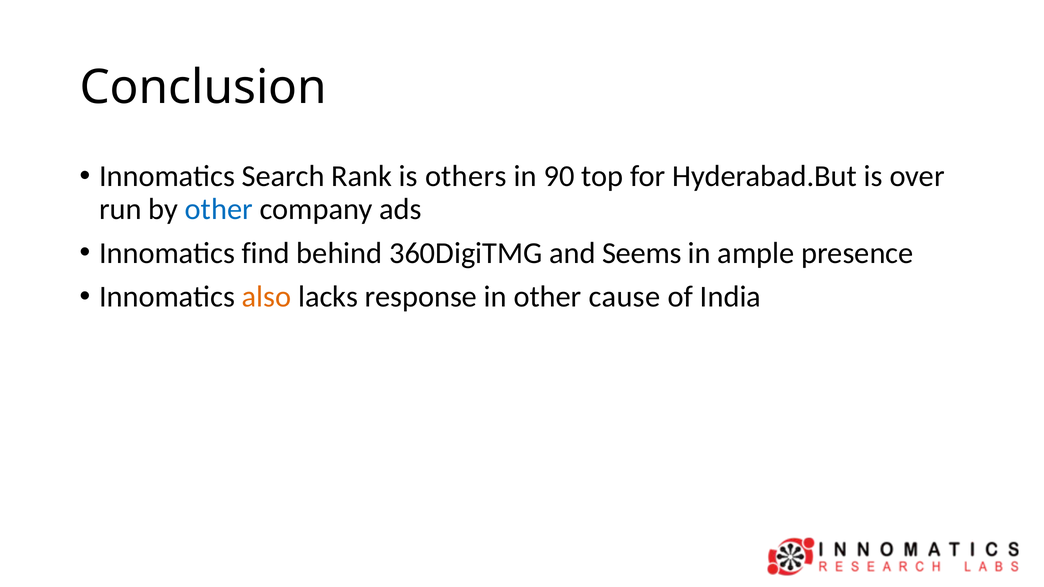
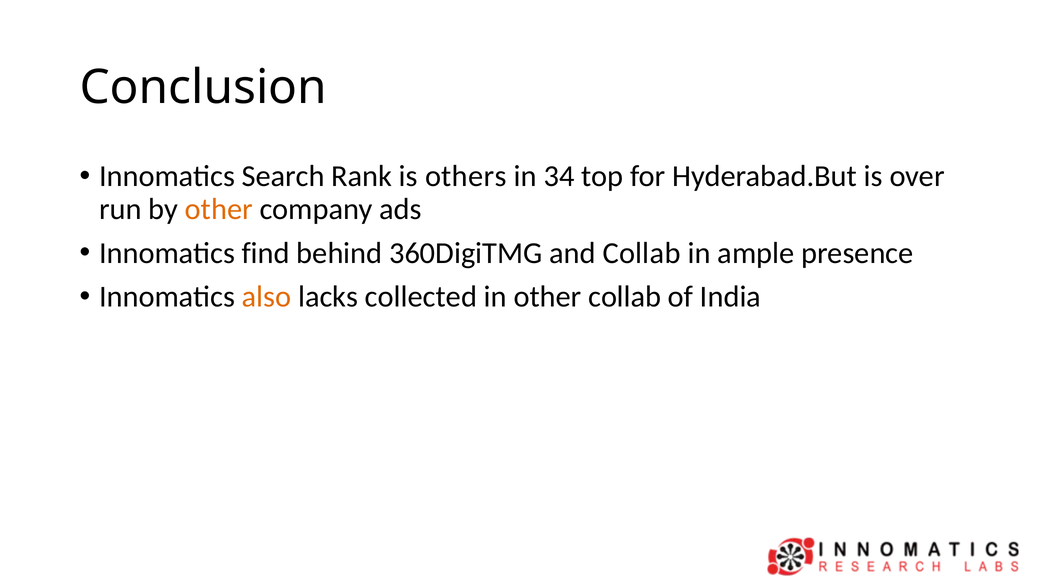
90: 90 -> 34 (559, 177)
other colour: blue -> orange (219, 209)
and Seems: Seems -> Collab (642, 253)
response: response -> collected (421, 297)
other cause: cause -> collab (625, 297)
